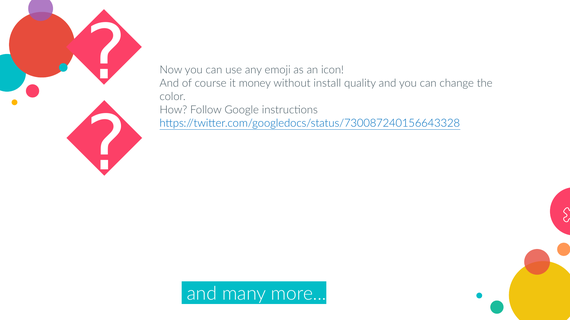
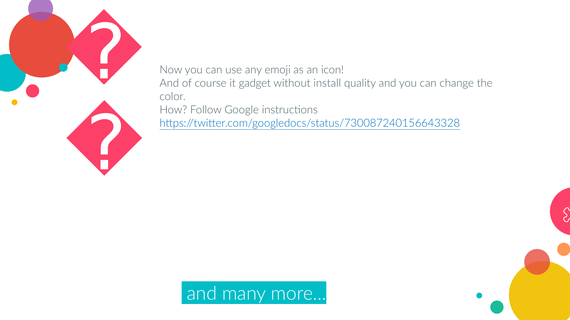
money: money -> gadget (255, 83)
